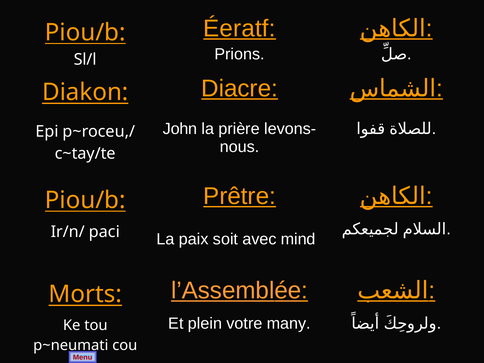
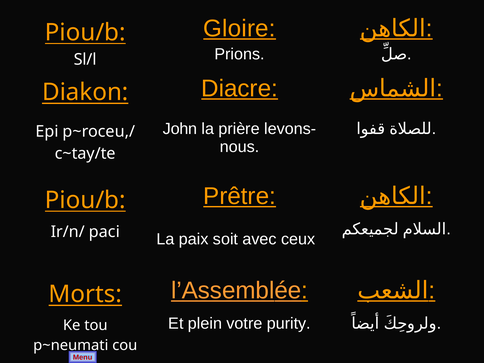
Éeratf: Éeratf -> Gloire (239, 28)
mind: mind -> ceux (298, 239)
many: many -> purity (289, 324)
